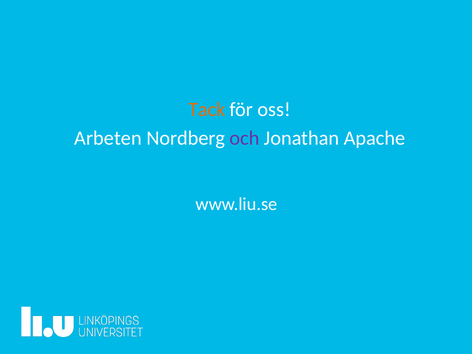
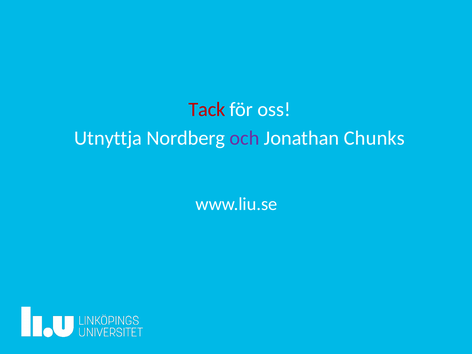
Tack colour: orange -> red (207, 110)
Arbeten: Arbeten -> Utnyttja (108, 138)
Apache: Apache -> Chunks (374, 138)
